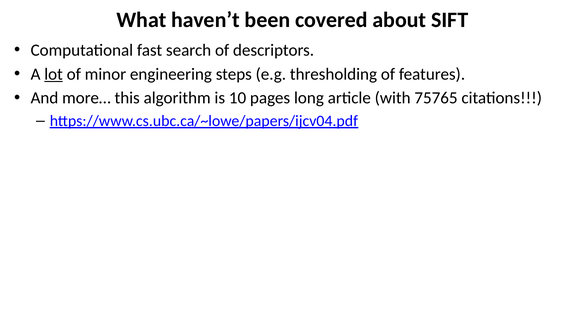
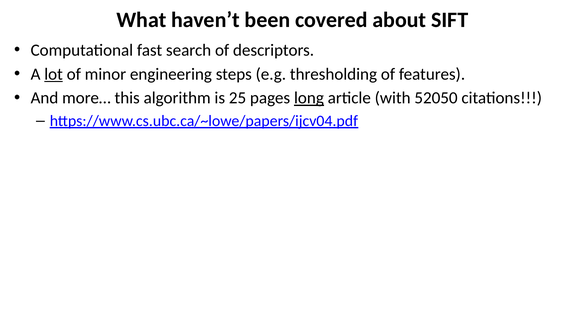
10: 10 -> 25 (238, 98)
long underline: none -> present (309, 98)
75765: 75765 -> 52050 (436, 98)
